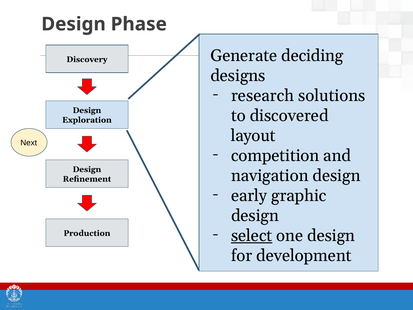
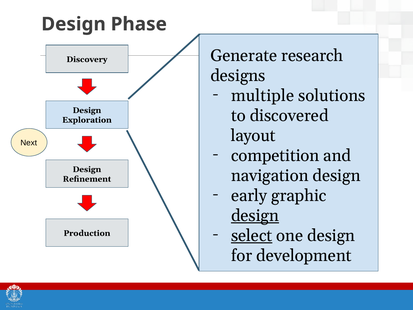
deciding: deciding -> research (312, 56)
research: research -> multiple (263, 96)
design underline: none -> present (255, 215)
